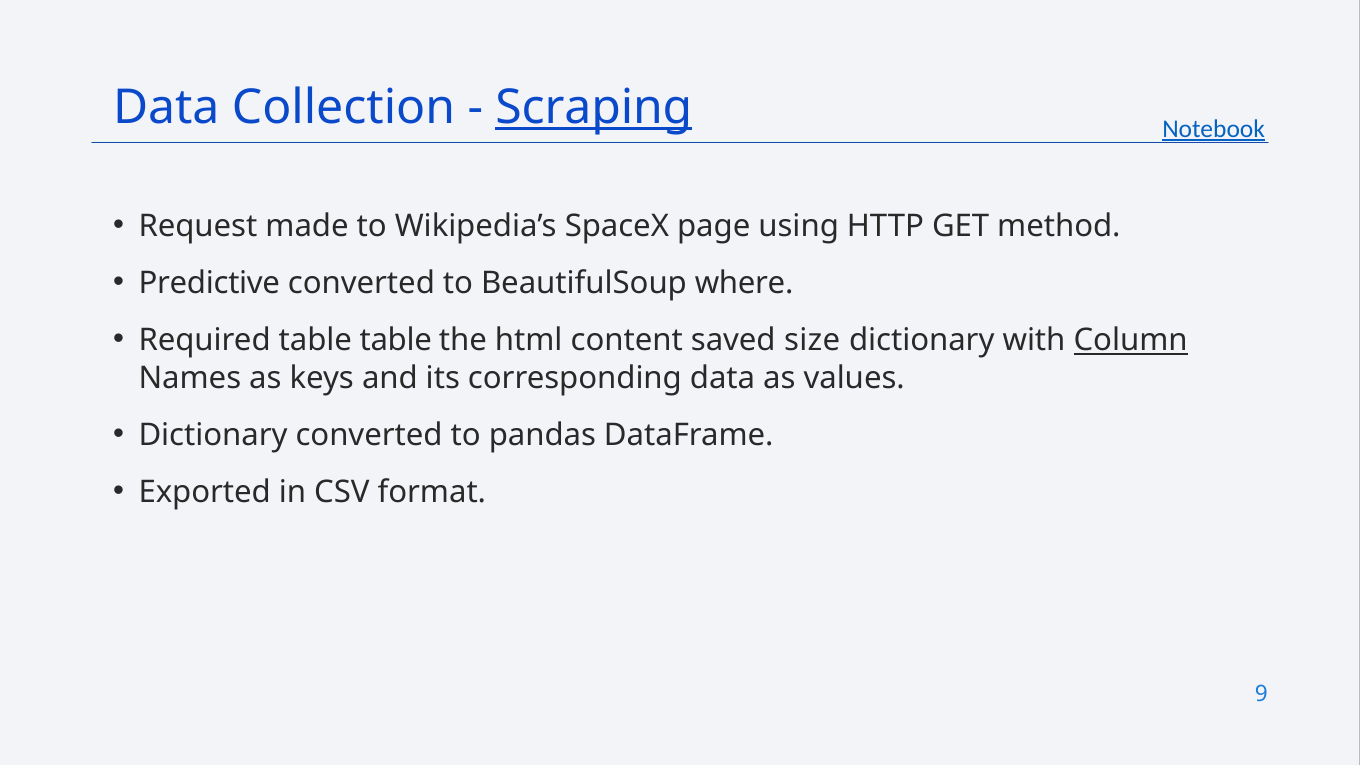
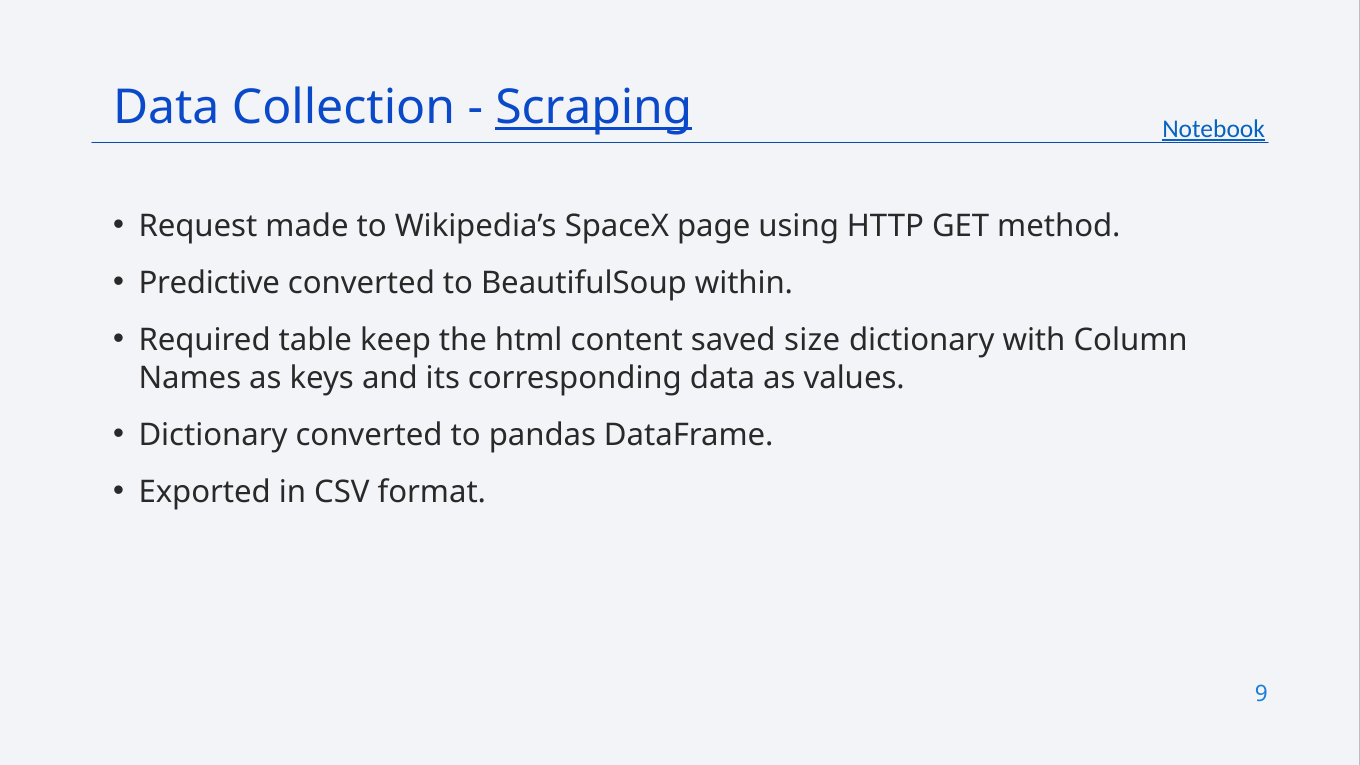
where: where -> within (744, 283)
table table: table -> keep (396, 340)
Column underline: present -> none (1131, 340)
